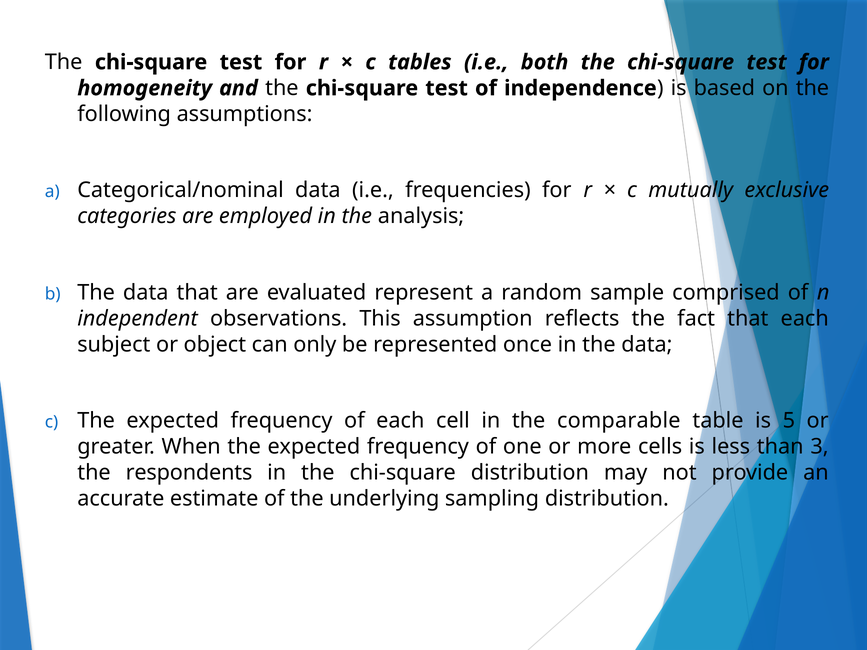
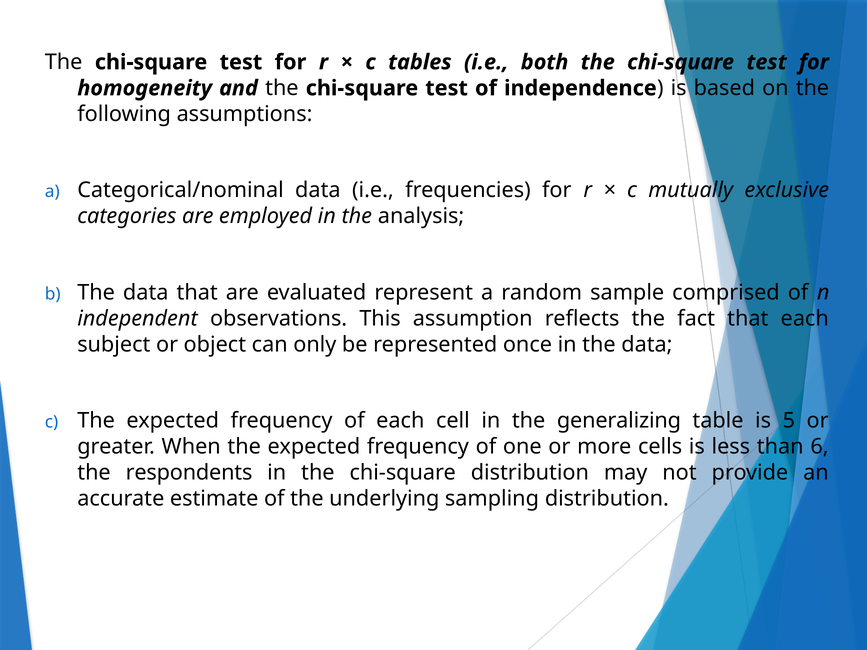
comparable: comparable -> generalizing (619, 421)
3: 3 -> 6 (819, 447)
